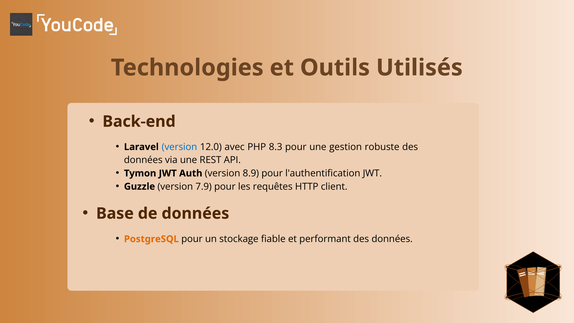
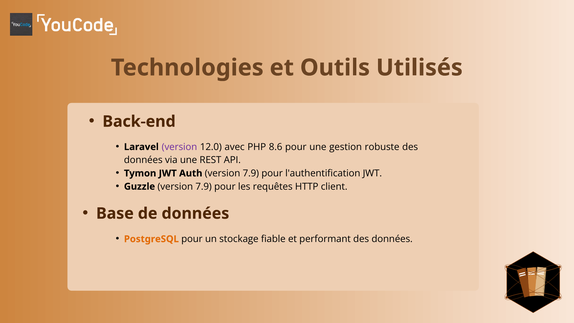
version colour: blue -> purple (179, 147)
8.3: 8.3 -> 8.6 (276, 147)
Auth version 8.9: 8.9 -> 7.9 (251, 173)
